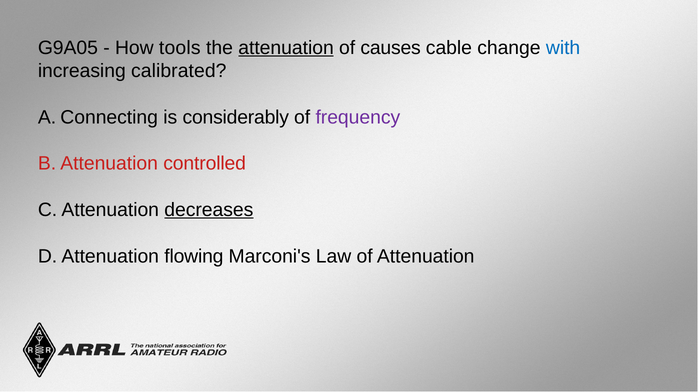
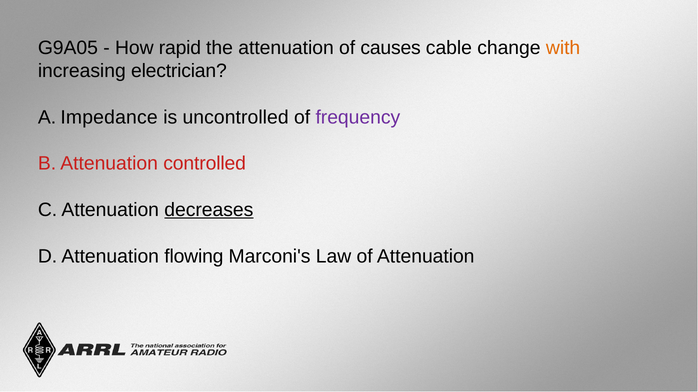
tools: tools -> rapid (180, 48)
attenuation underline: present -> none (286, 48)
with colour: blue -> orange (563, 48)
calibrated: calibrated -> electrician (179, 71)
Connecting: Connecting -> Impedance (109, 117)
considerably: considerably -> uncontrolled (236, 117)
